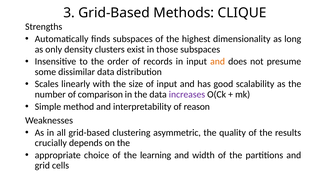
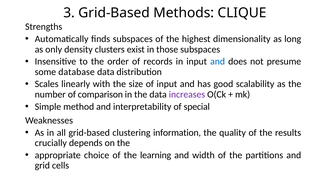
and colour: orange -> blue (218, 61)
dissimilar: dissimilar -> database (77, 72)
reason: reason -> special (197, 106)
asymmetric: asymmetric -> information (177, 132)
